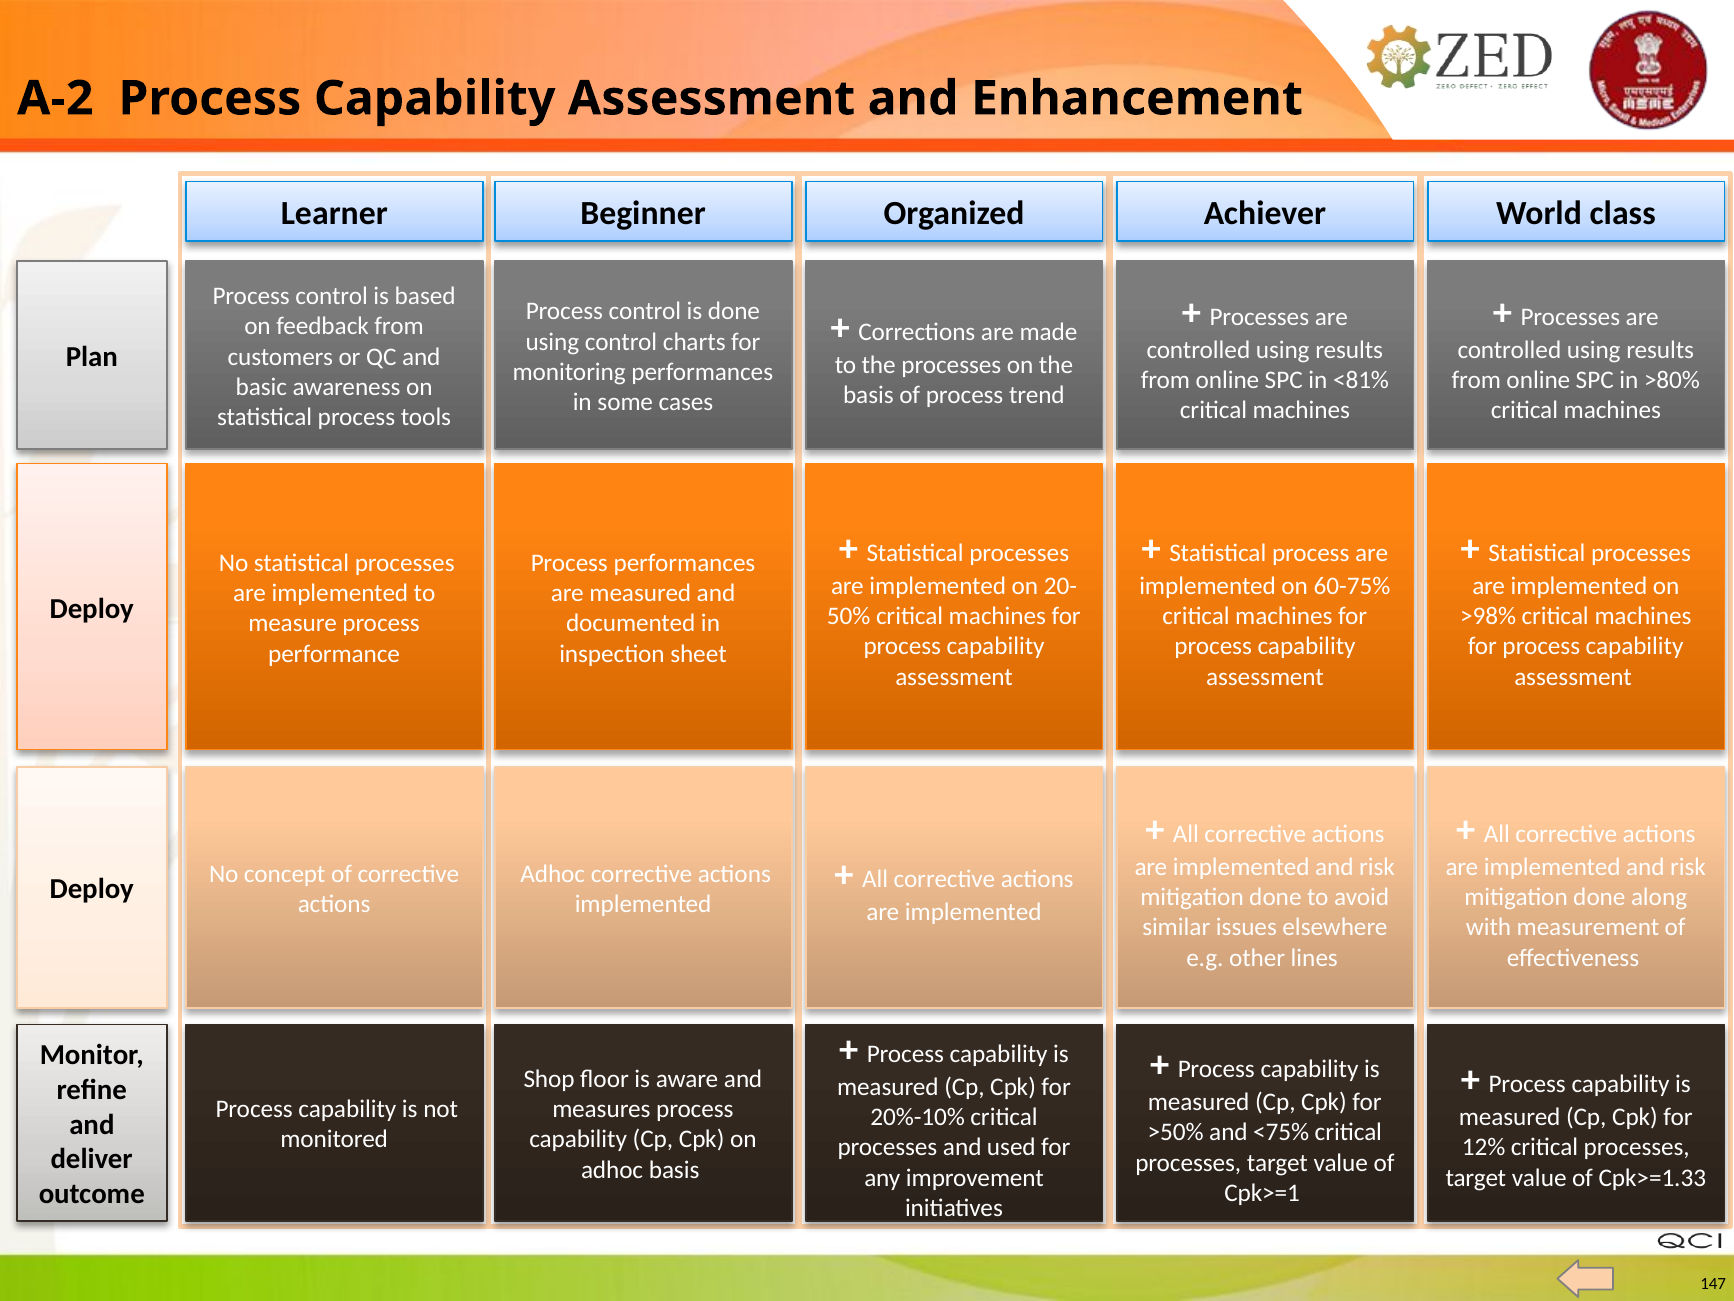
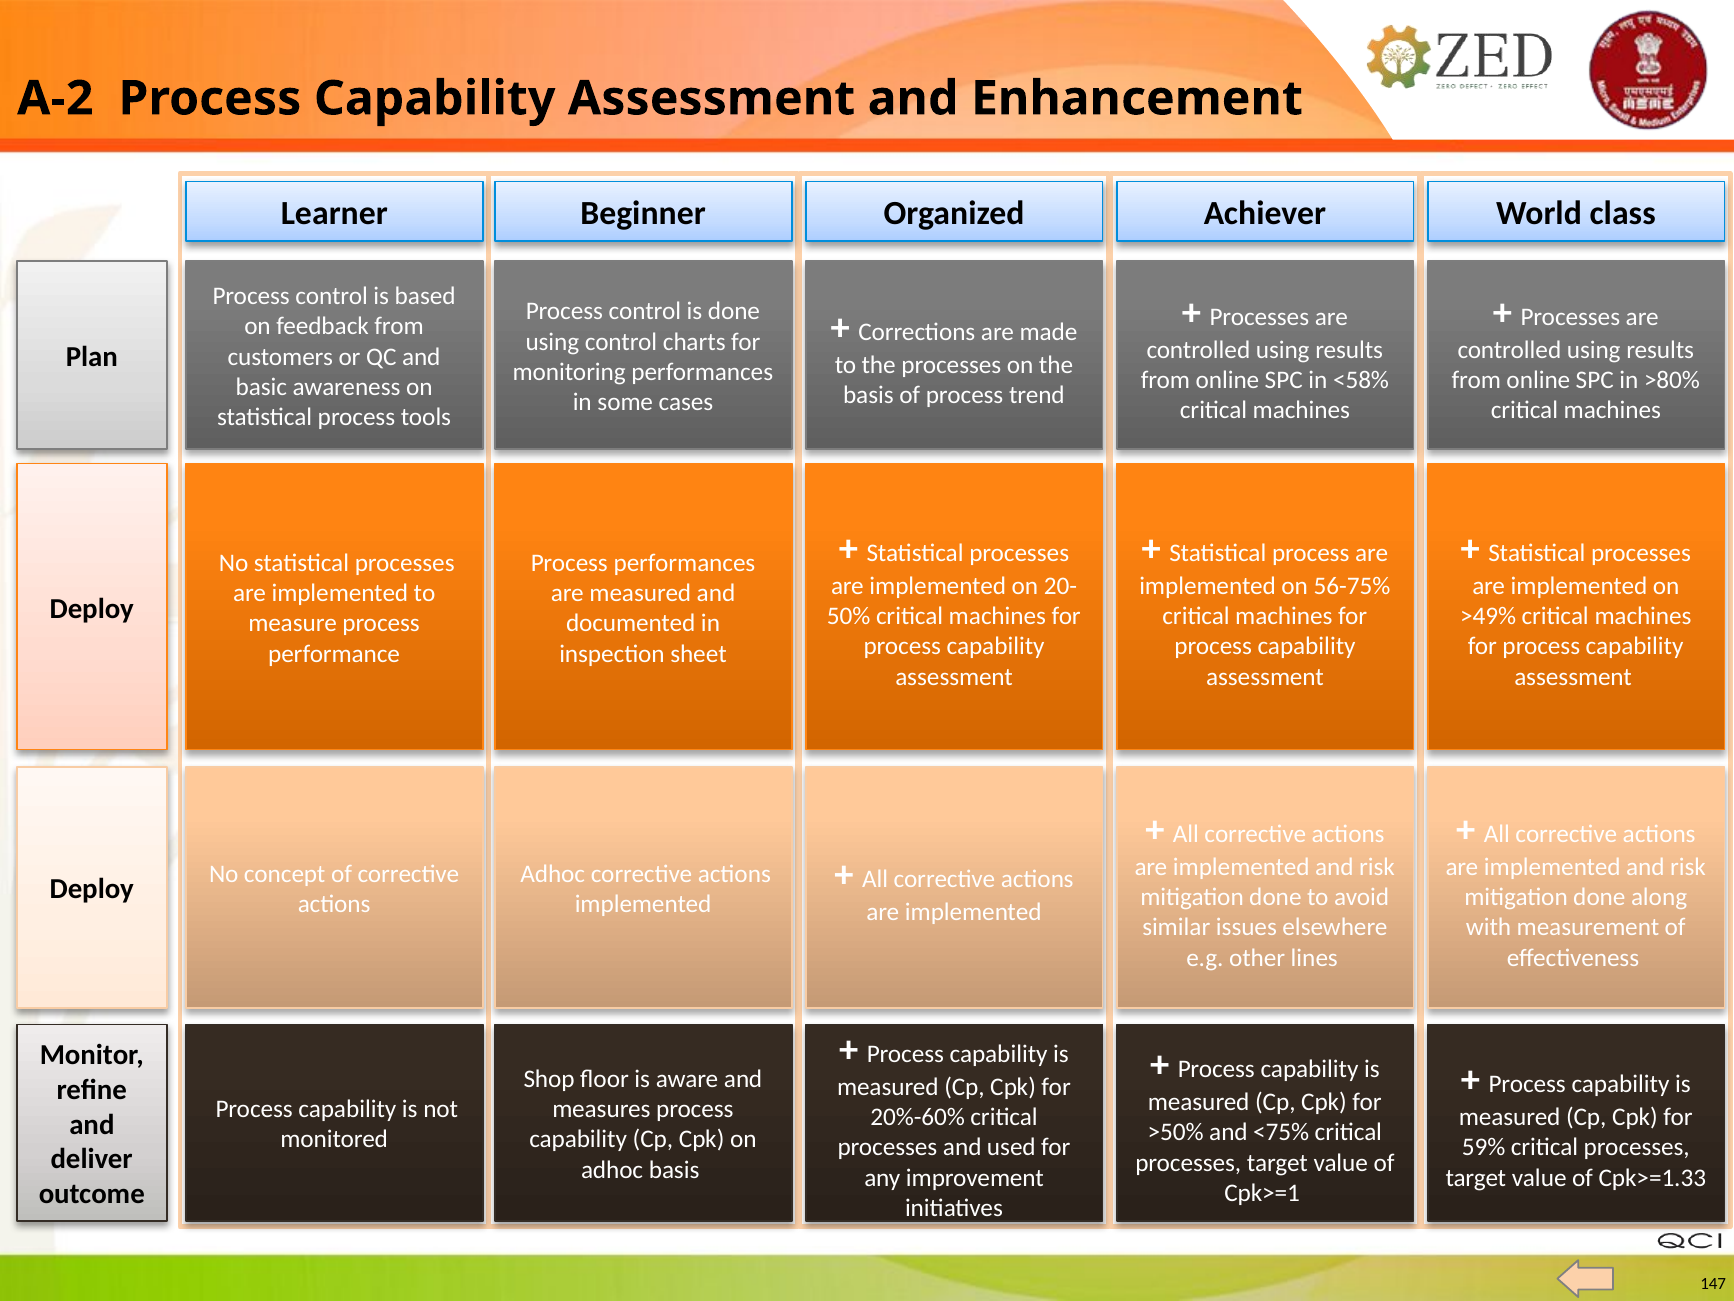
<81%: <81% -> <58% (1361, 380)
60-75%: 60-75% -> 56-75% (1352, 586)
>98%: >98% -> >49% (1488, 616)
20%-10%: 20%-10% -> 20%-60% (918, 1117)
12%: 12% -> 59% (1484, 1147)
